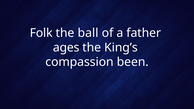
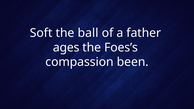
Folk: Folk -> Soft (41, 33)
King’s: King’s -> Foes’s (121, 48)
